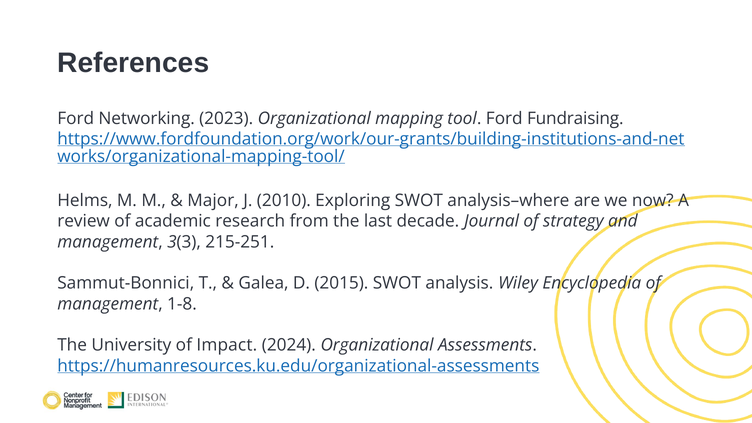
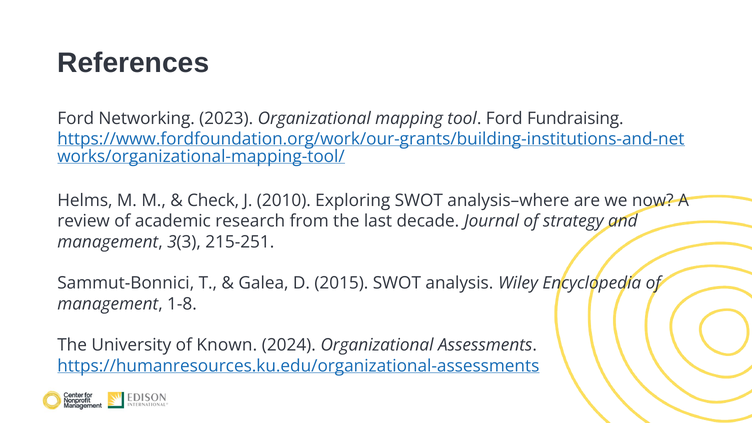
Major: Major -> Check (213, 201)
Impact: Impact -> Known (227, 345)
